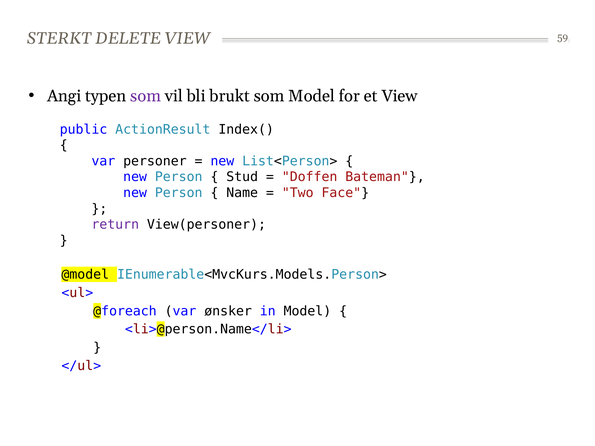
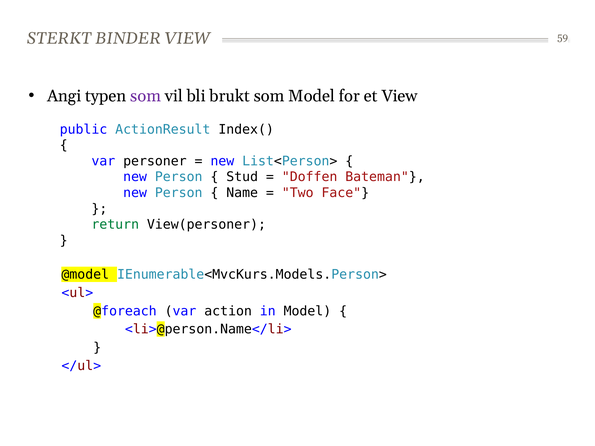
DELETE: DELETE -> BINDER (128, 38)
return colour: purple -> green (115, 225)
ønsker: ønsker -> action (228, 311)
